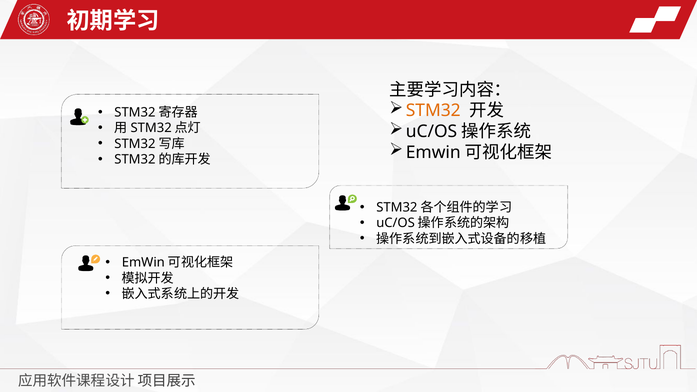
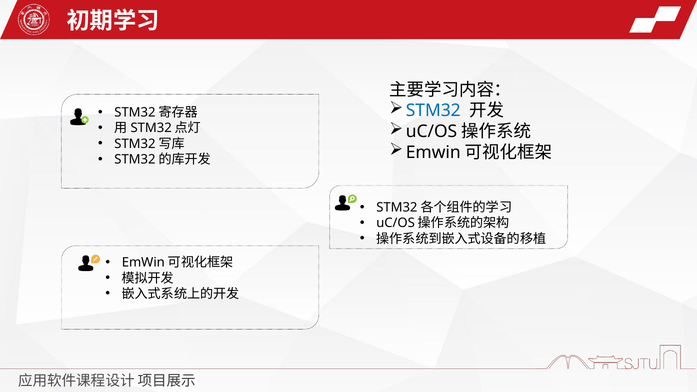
STM32 colour: orange -> blue (433, 111)
